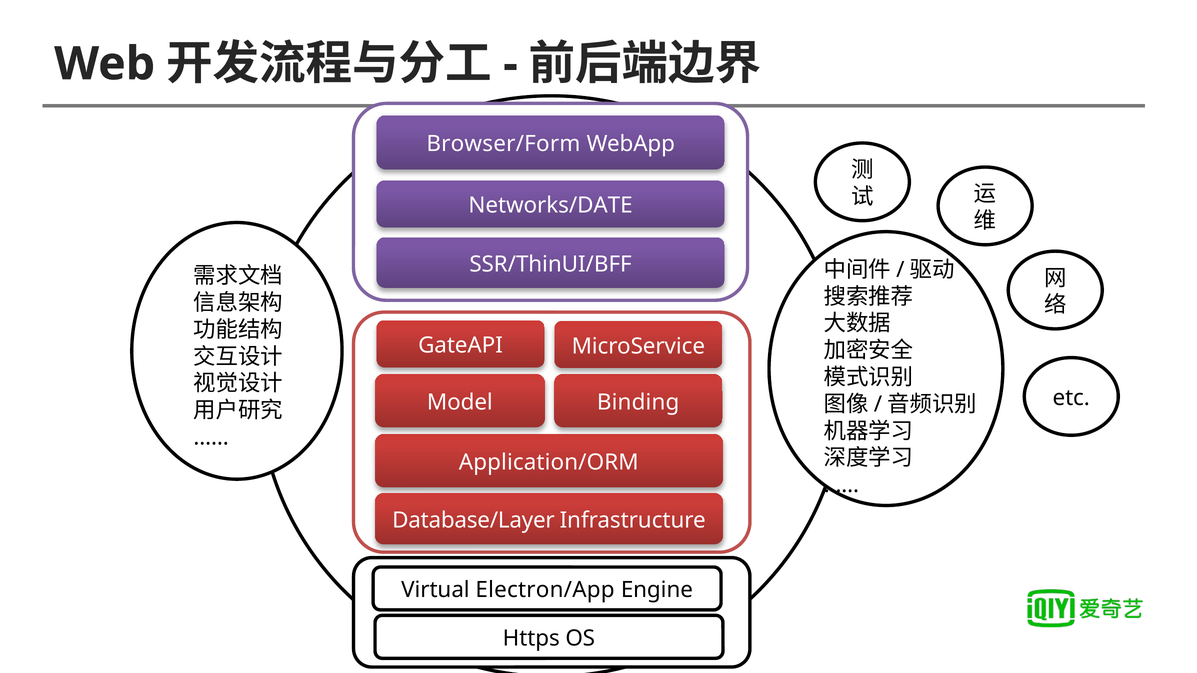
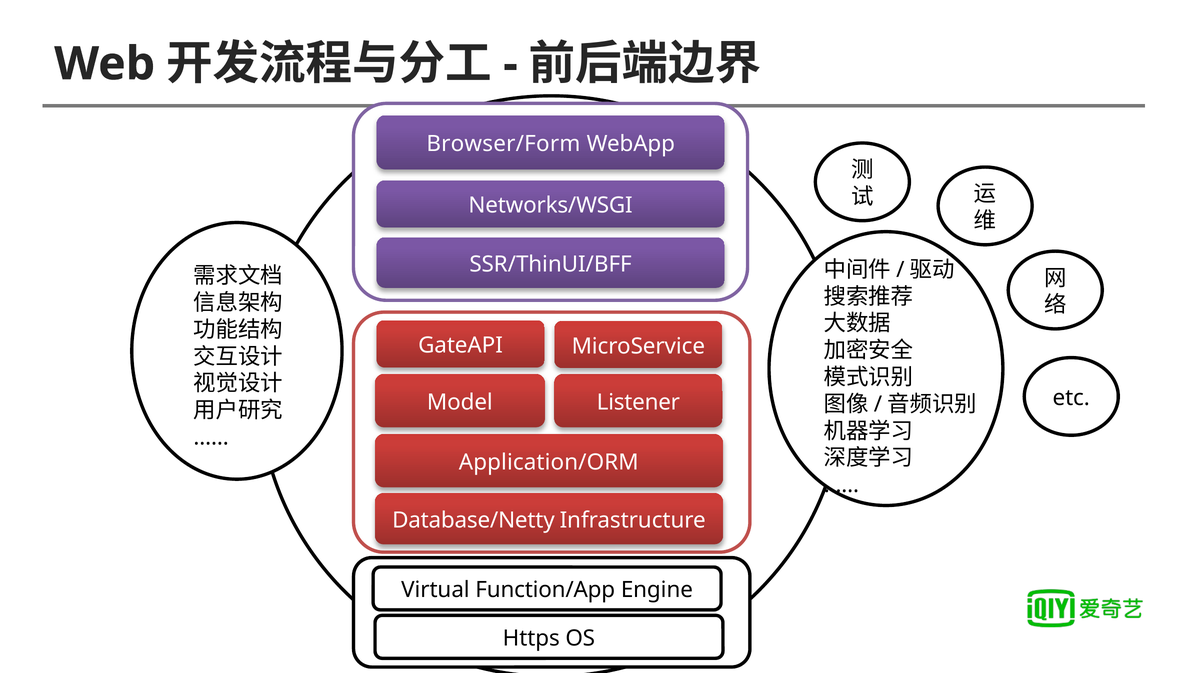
Networks/DATE: Networks/DATE -> Networks/WSGI (551, 206)
Binding: Binding -> Listener (638, 402)
Database/Layer: Database/Layer -> Database/Netty (473, 521)
Electron/App: Electron/App -> Function/App (545, 590)
